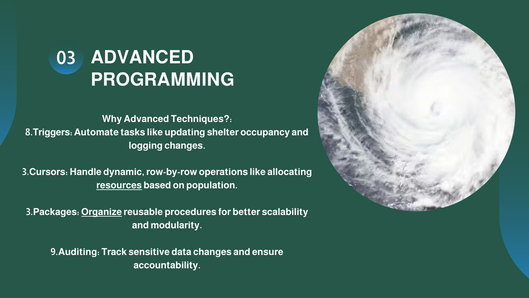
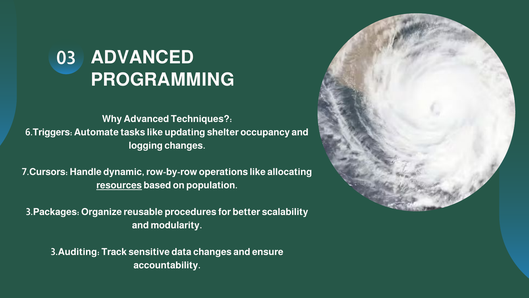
8.Triggers: 8.Triggers -> 6.Triggers (49, 132)
3.Cursors: 3.Cursors -> 7.Cursors (45, 172)
Organize underline: present -> none (102, 212)
9.Auditing: 9.Auditing -> 3.Auditing (75, 252)
